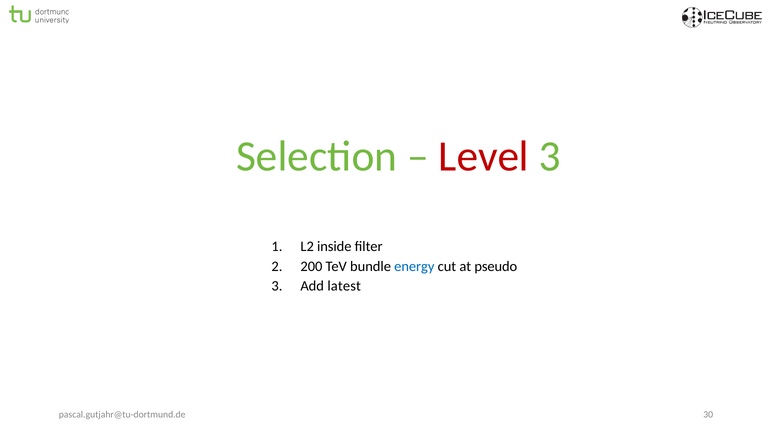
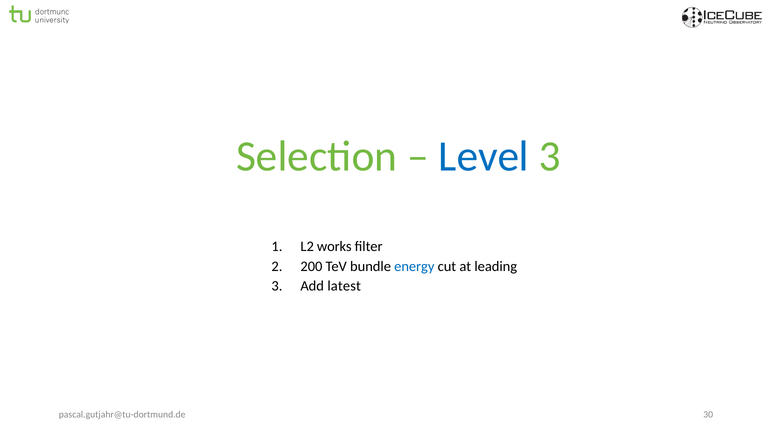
Level colour: red -> blue (484, 156)
inside: inside -> works (334, 247)
pseudo: pseudo -> leading (496, 266)
